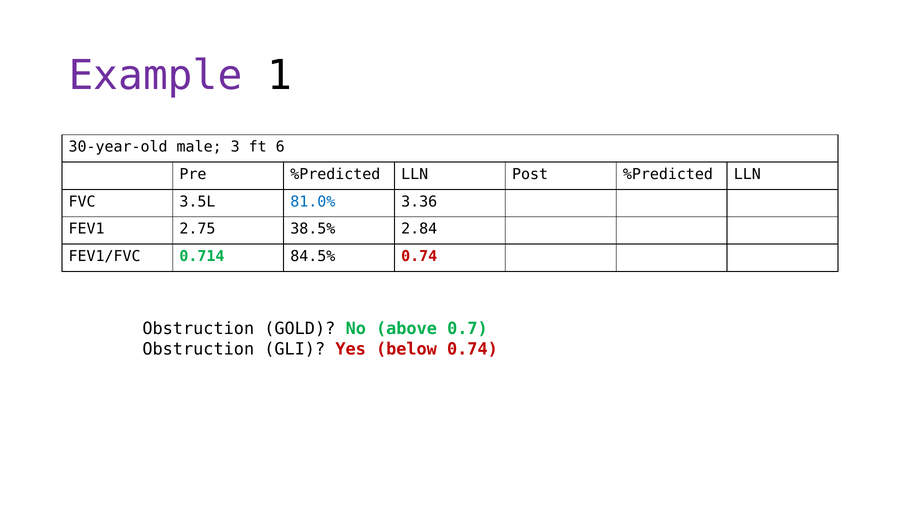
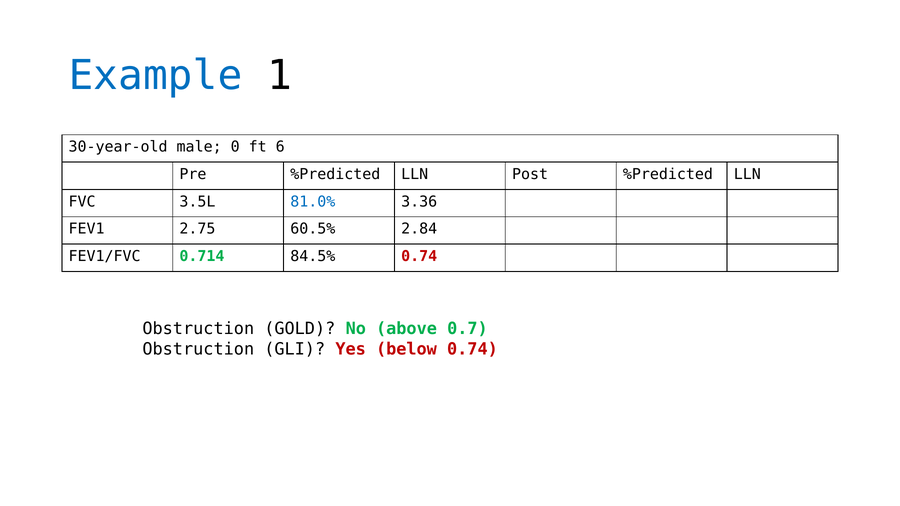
Example colour: purple -> blue (155, 76)
3: 3 -> 0 (235, 147)
38.5%: 38.5% -> 60.5% (313, 229)
